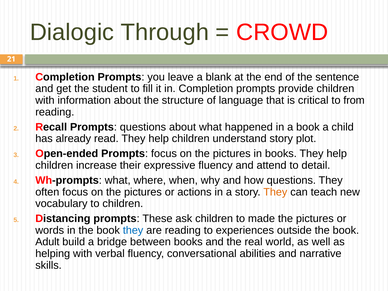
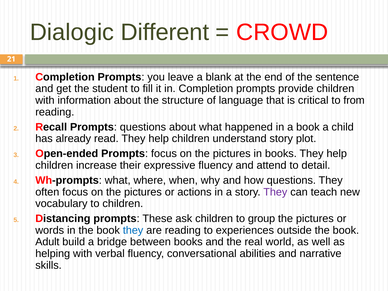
Through: Through -> Different (165, 32)
They colour: orange -> purple (275, 192)
made: made -> group (262, 219)
